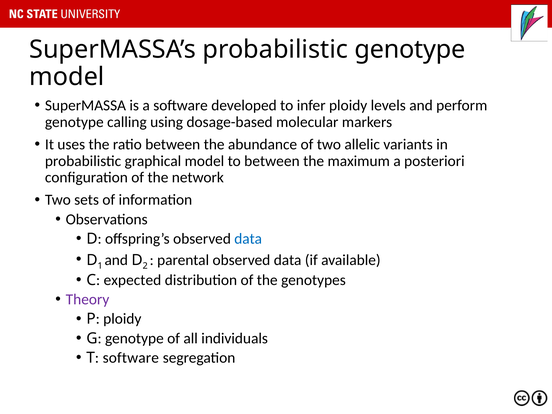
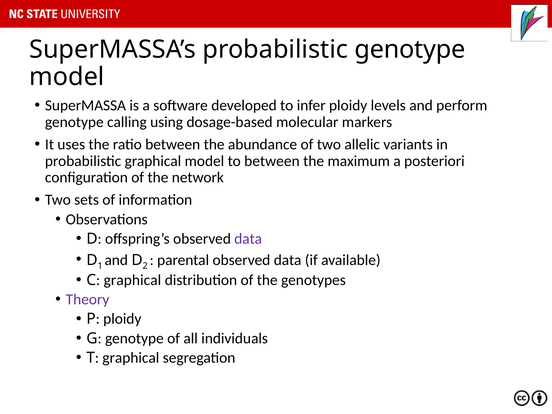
data colour: blue -> purple (248, 239)
expected: expected -> graphical (132, 280)
software: software -> graphical (131, 358)
